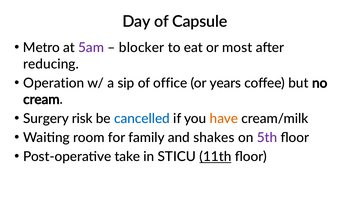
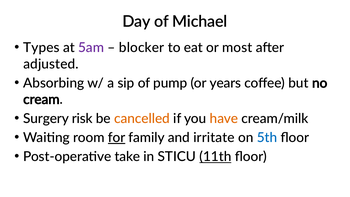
Capsule: Capsule -> Michael (200, 22)
Metro: Metro -> Types (41, 48)
reducing: reducing -> adjusted (51, 64)
Operation: Operation -> Absorbing (54, 83)
office: office -> pump (170, 83)
cancelled colour: blue -> orange (142, 118)
for underline: none -> present (117, 138)
shakes: shakes -> irritate (214, 138)
5th colour: purple -> blue (267, 138)
